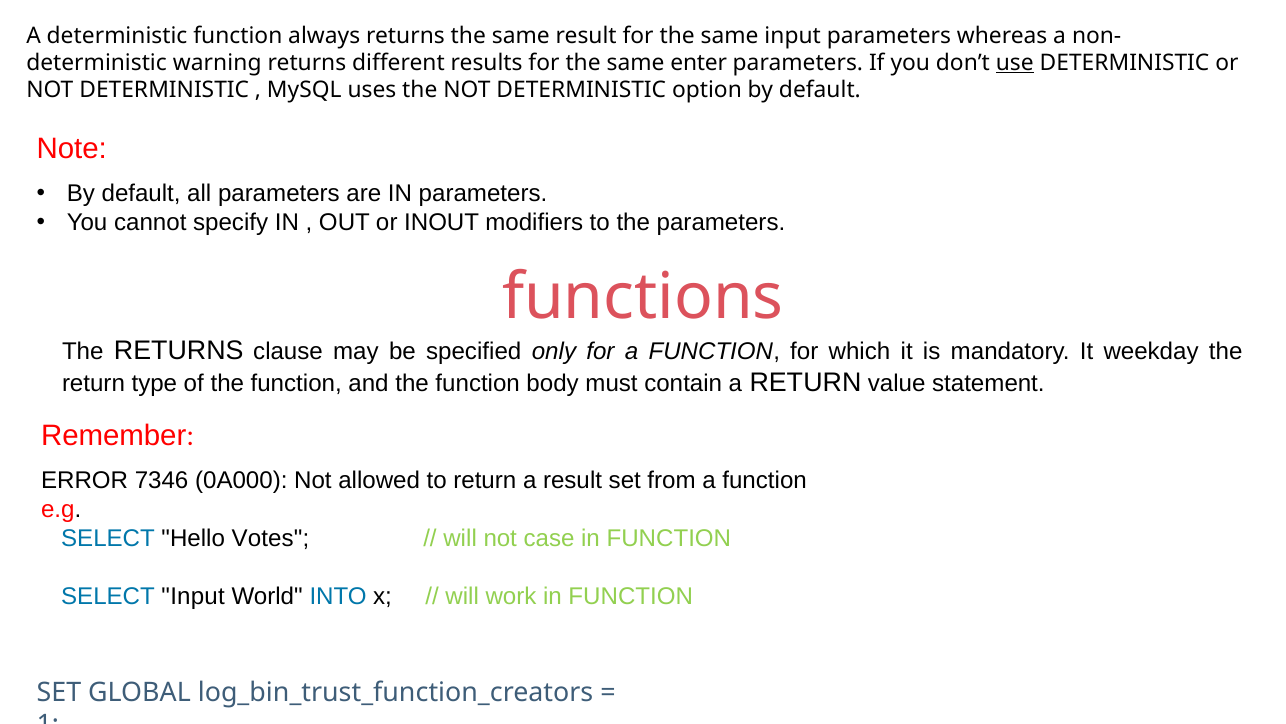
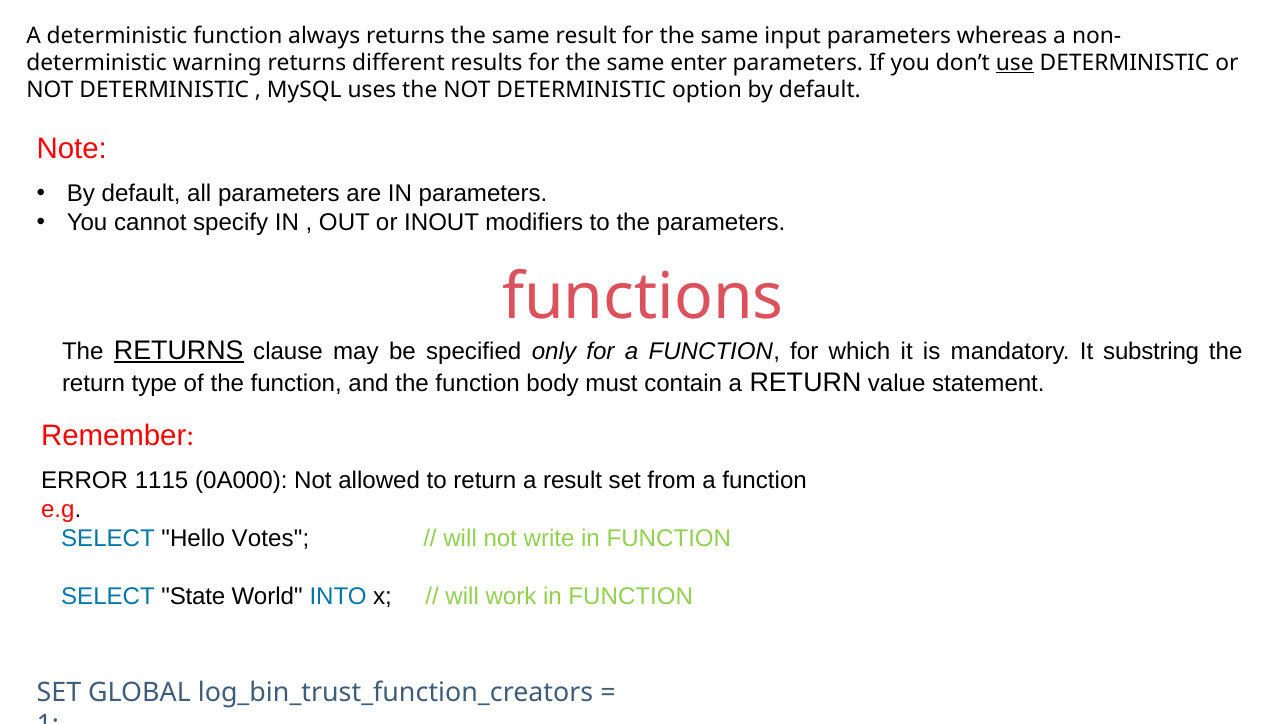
RETURNS underline: none -> present (179, 350)
weekday: weekday -> substring (1151, 351)
7346: 7346 -> 1115 (162, 480)
case: case -> write (549, 538)
SELECT Input: Input -> State (193, 596)
